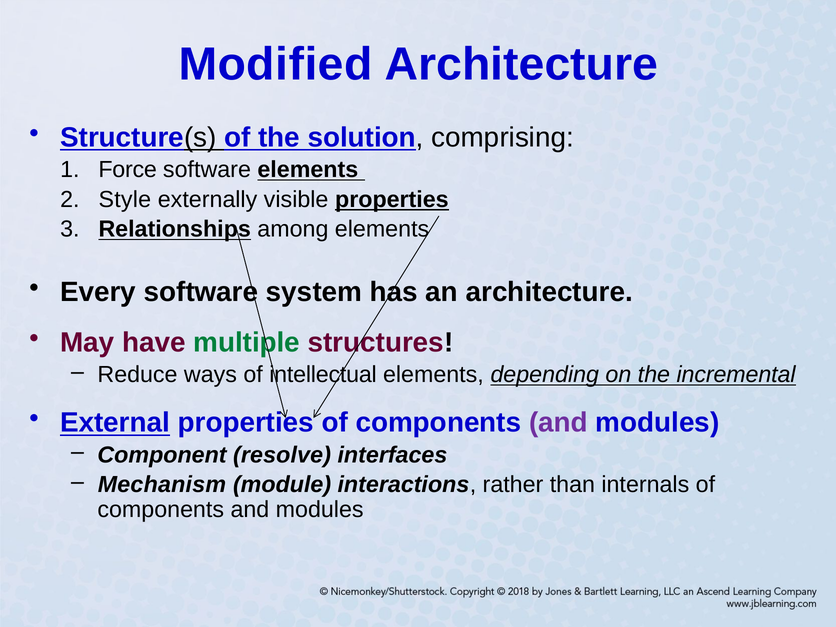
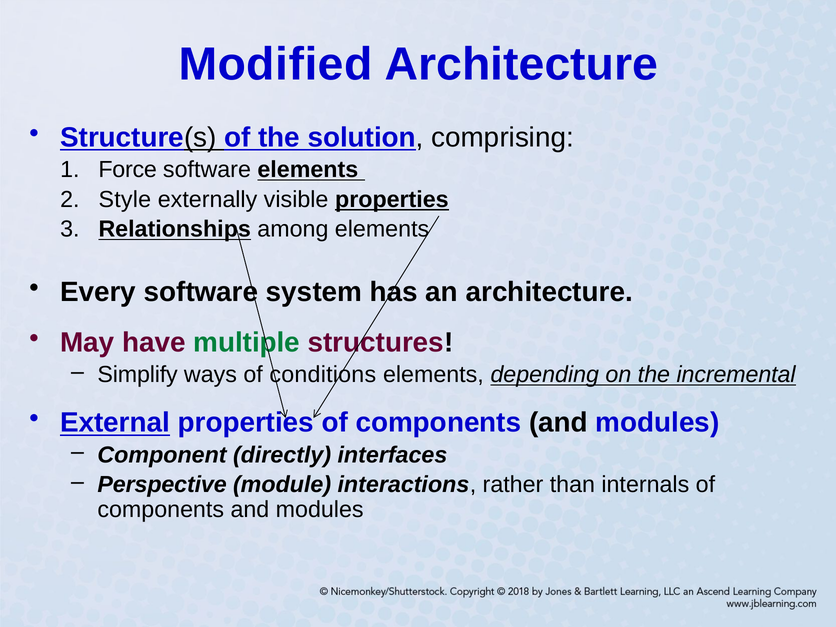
Reduce: Reduce -> Simplify (138, 375)
intellectual: intellectual -> conditions (323, 375)
and colour: purple -> black (558, 423)
resolve: resolve -> directly (282, 455)
Mechanism: Mechanism -> Perspective (162, 485)
